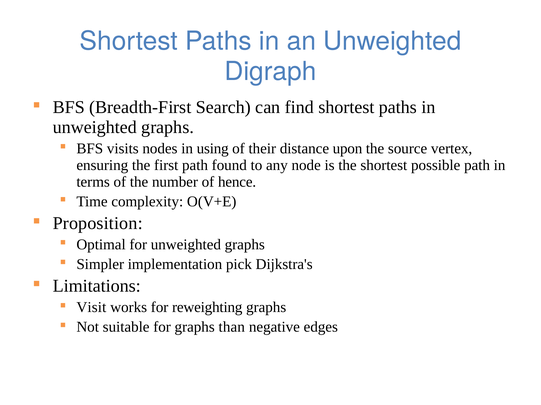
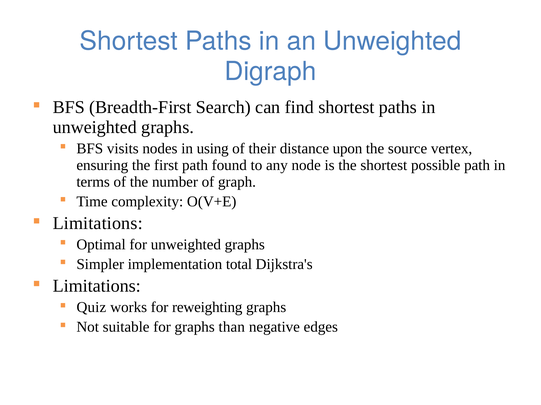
hence: hence -> graph (237, 182)
Proposition: Proposition -> Limitations (98, 224)
pick: pick -> total (239, 265)
Visit: Visit -> Quiz (91, 308)
